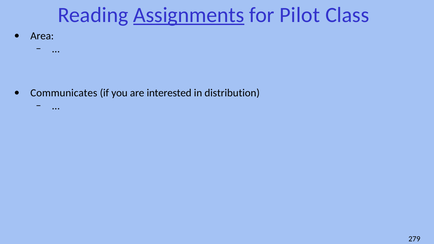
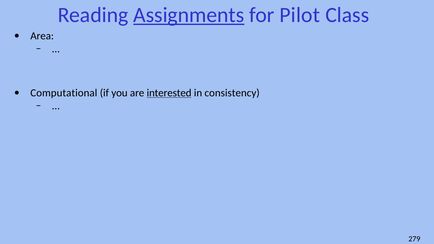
Communicates: Communicates -> Computational (64, 93)
interested underline: none -> present (169, 93)
distribution: distribution -> consistency (232, 93)
